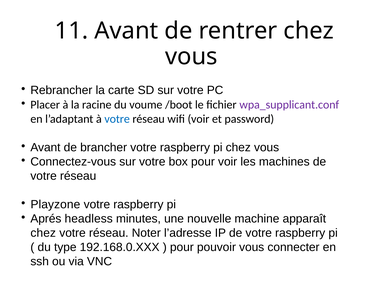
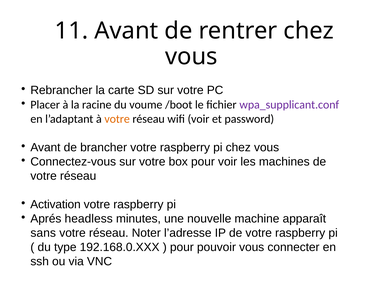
votre colour: blue -> orange (117, 119)
Playzone: Playzone -> Activation (56, 204)
chez: chez -> sans (43, 233)
